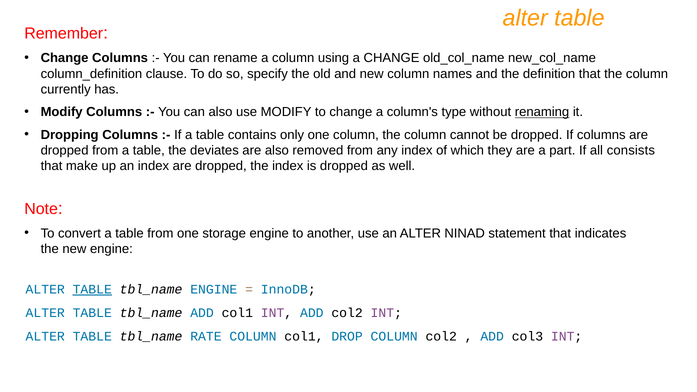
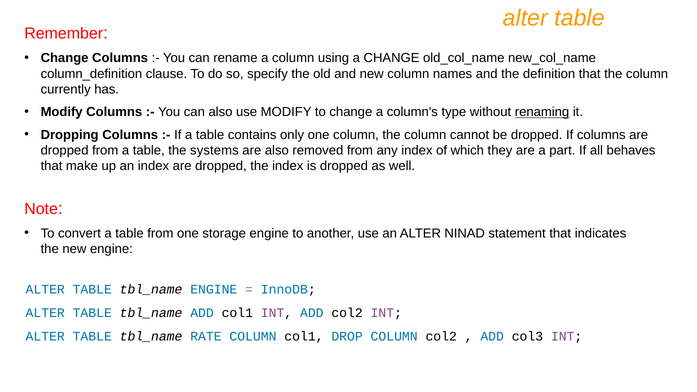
deviates: deviates -> systems (214, 151)
consists: consists -> behaves (631, 151)
TABLE underline: present -> none (92, 289)
